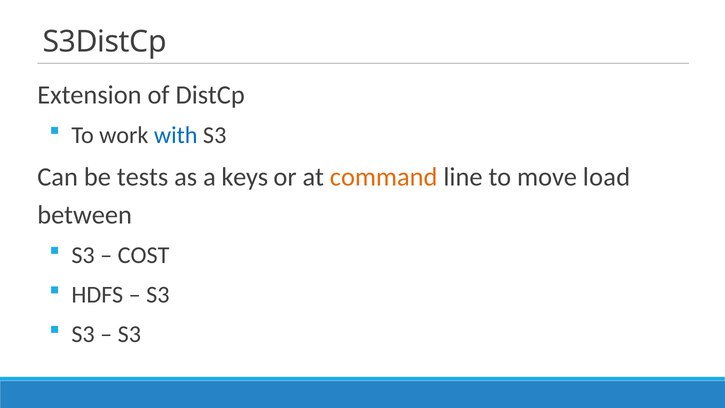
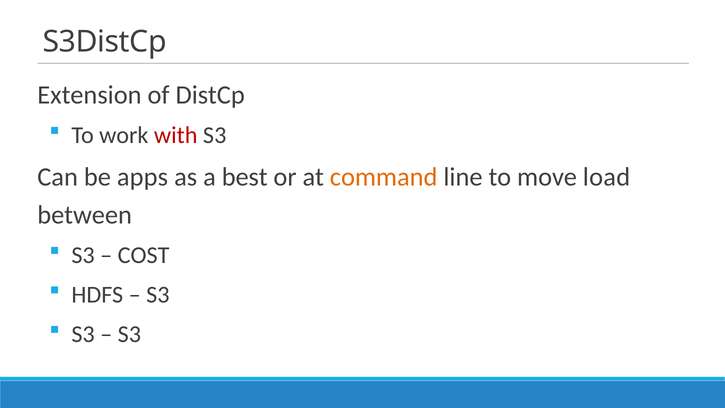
with colour: blue -> red (176, 135)
tests: tests -> apps (143, 177)
keys: keys -> best (245, 177)
